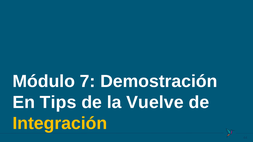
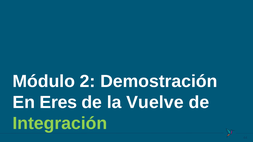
7: 7 -> 2 (88, 81)
Tips: Tips -> Eres (58, 102)
Integración colour: yellow -> light green (60, 124)
